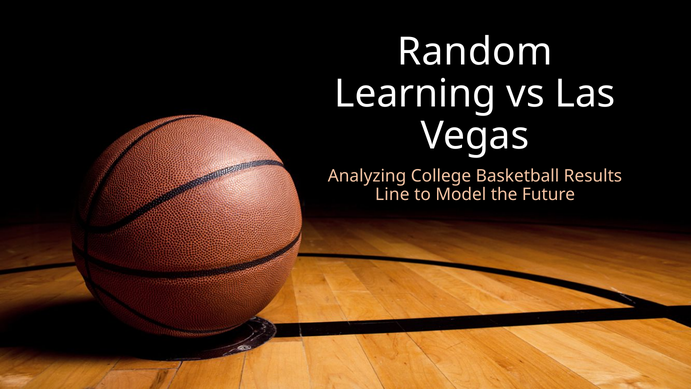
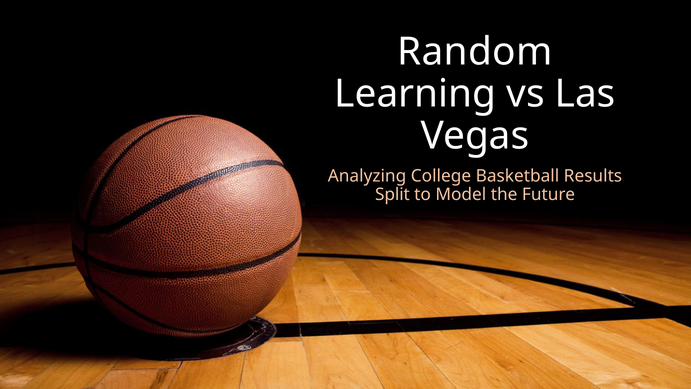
Line: Line -> Split (392, 195)
